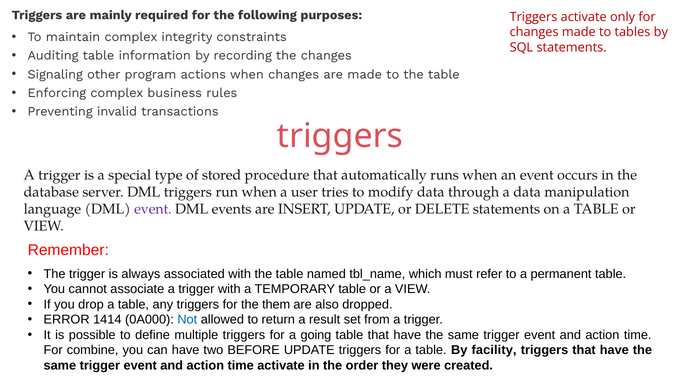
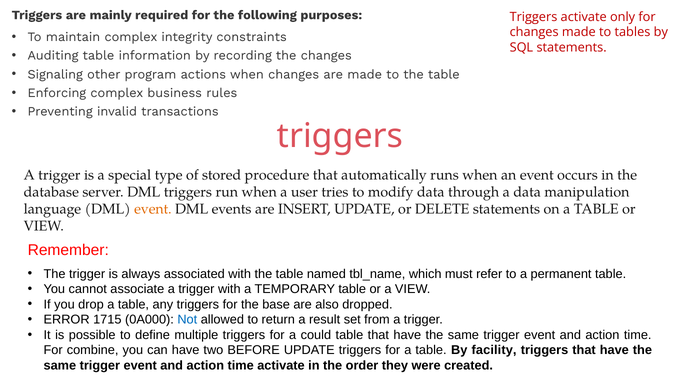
event colour: purple -> orange (153, 209)
them: them -> base (276, 305)
1414: 1414 -> 1715 (107, 320)
going: going -> could (316, 335)
